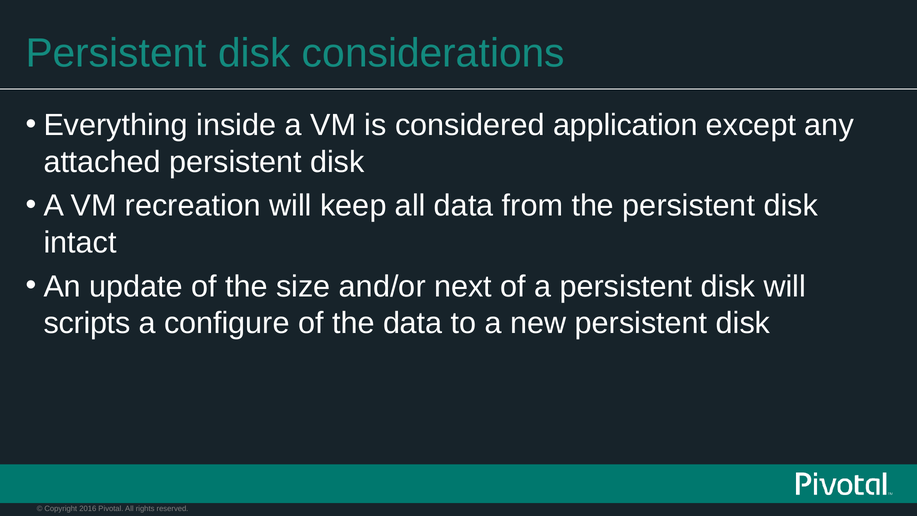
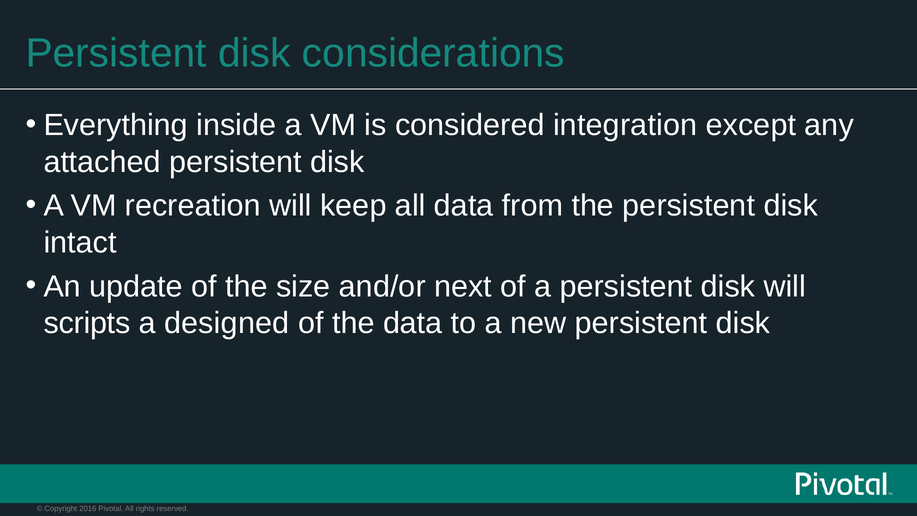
application: application -> integration (625, 125)
configure: configure -> designed (227, 323)
